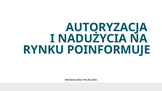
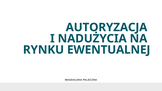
POINFORMUJE: POINFORMUJE -> EWENTUALNEJ (109, 50)
